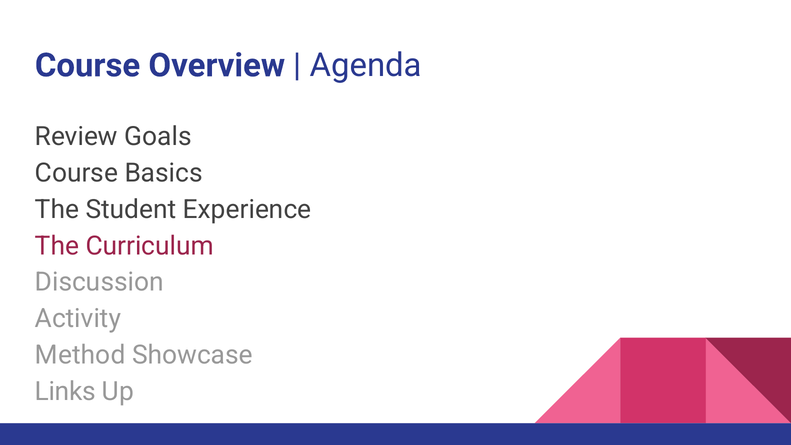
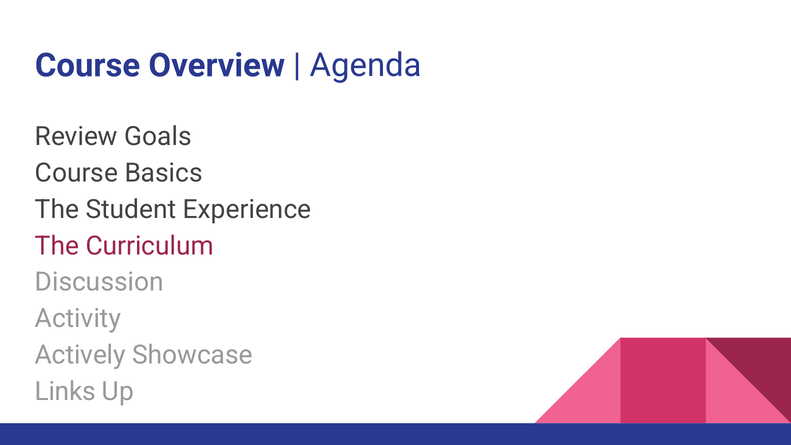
Method: Method -> Actively (80, 355)
